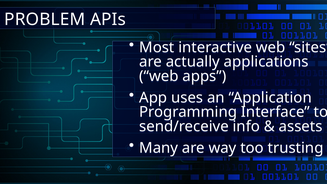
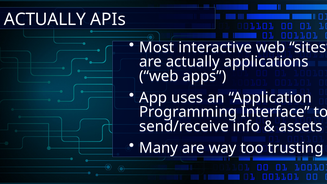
PROBLEM: PROBLEM -> ACTUALLY (45, 19)
